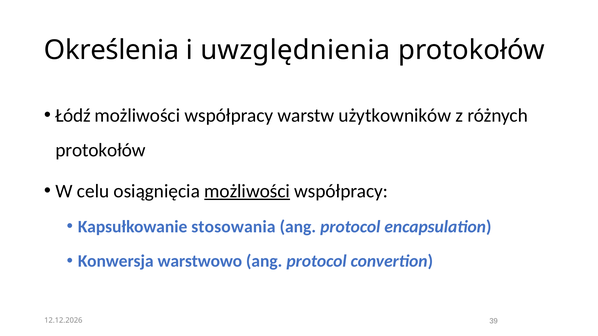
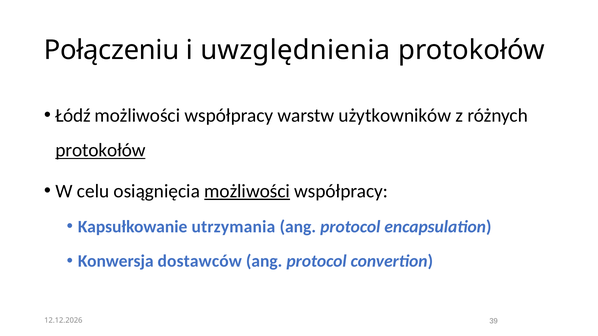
Określenia: Określenia -> Połączeniu (112, 50)
protokołów underline: none -> present (101, 150)
stosowania: stosowania -> utrzymania (233, 227)
warstwowo: warstwowo -> dostawców (200, 261)
